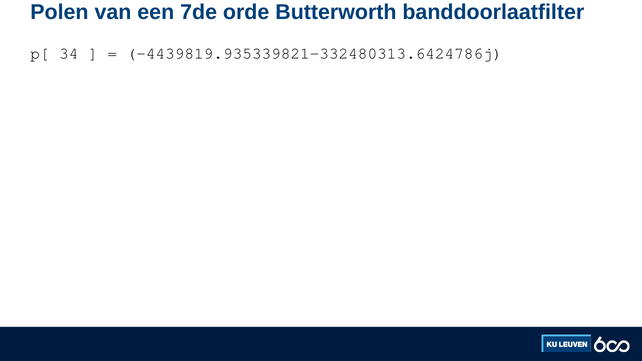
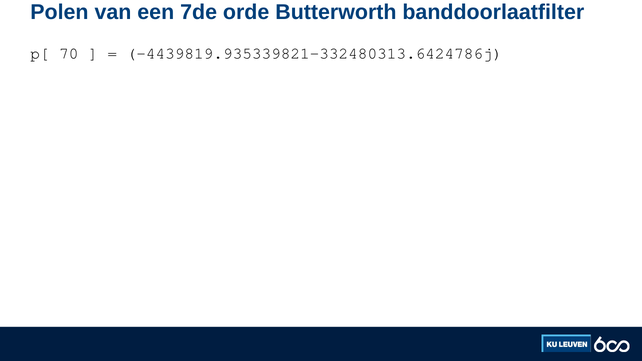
34: 34 -> 70 (69, 53)
